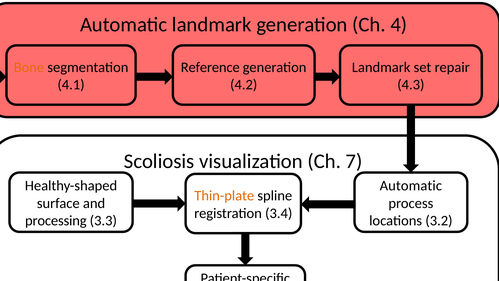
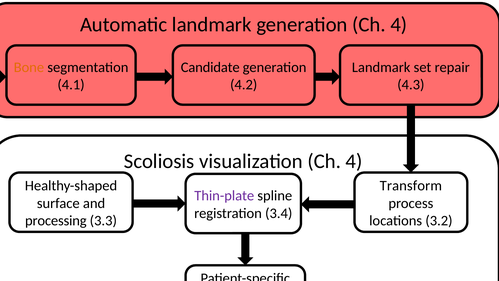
Reference: Reference -> Candidate (210, 67)
visualization Ch 7: 7 -> 4 (354, 161)
Automatic: Automatic -> Transform (411, 186)
Thin-plate colour: orange -> purple (224, 196)
